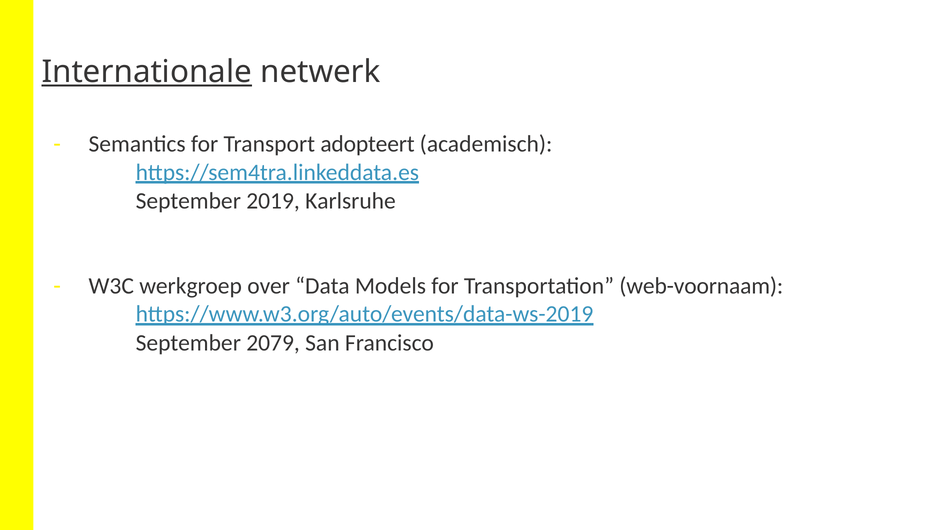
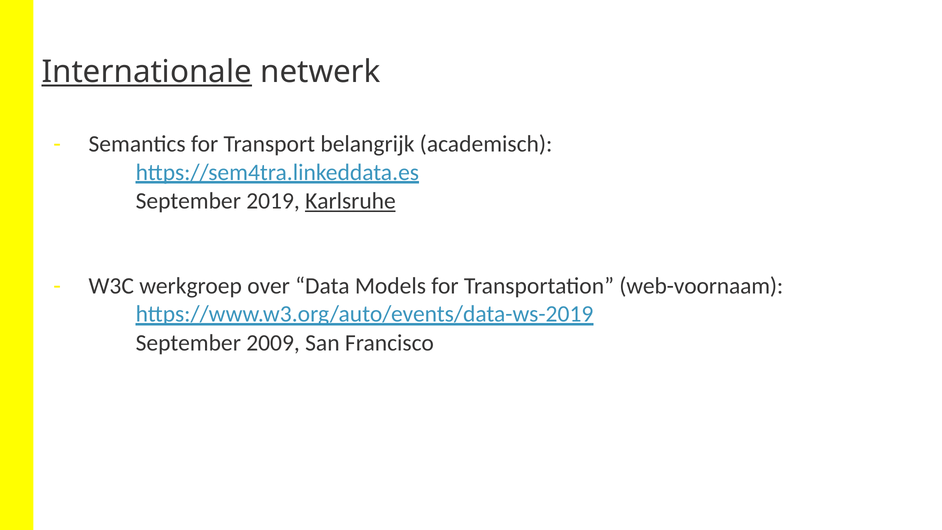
adopteert: adopteert -> belangrijk (367, 144)
Karlsruhe underline: none -> present (350, 201)
2079: 2079 -> 2009 (273, 343)
